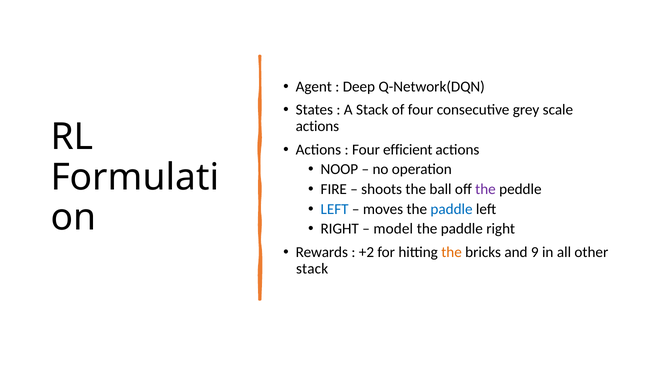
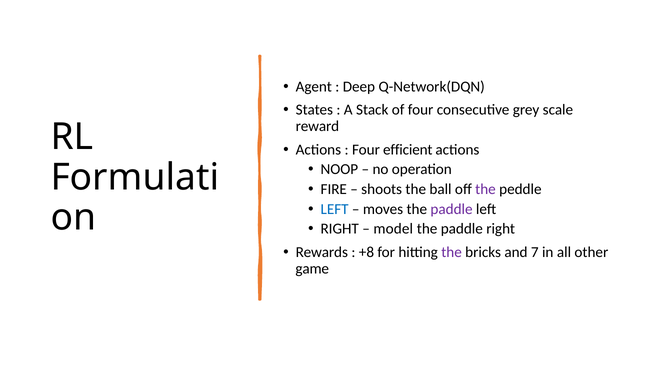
actions: actions -> reward (317, 126)
paddle colour: blue -> purple (452, 209)
+2: +2 -> +8 (366, 252)
the colour: orange -> purple (452, 252)
9: 9 -> 7 (535, 252)
stack: stack -> game (312, 268)
